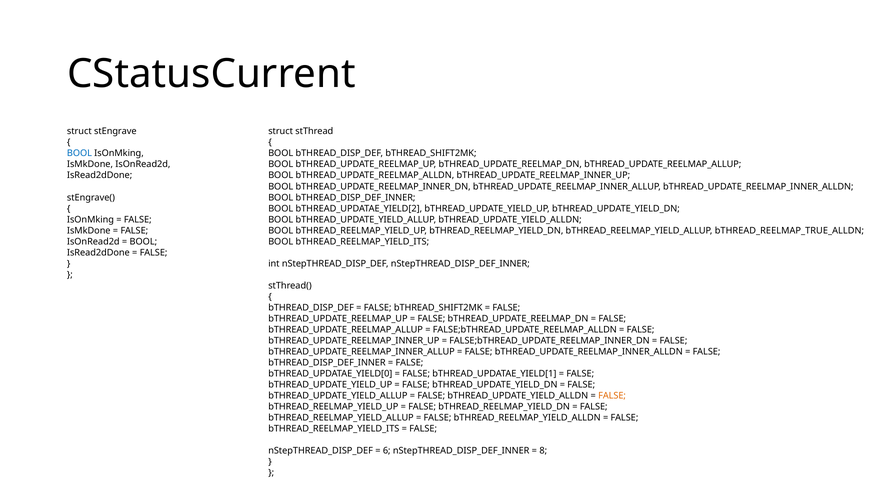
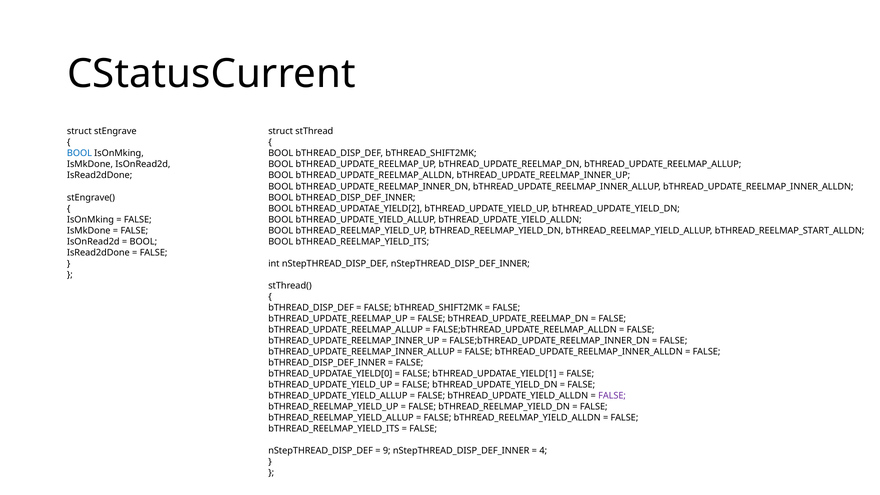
bTHREAD_REELMAP_TRUE_ALLDN: bTHREAD_REELMAP_TRUE_ALLDN -> bTHREAD_REELMAP_START_ALLDN (789, 231)
FALSE colour: orange -> purple (612, 396)
6: 6 -> 9 (387, 451)
8: 8 -> 4 (543, 451)
